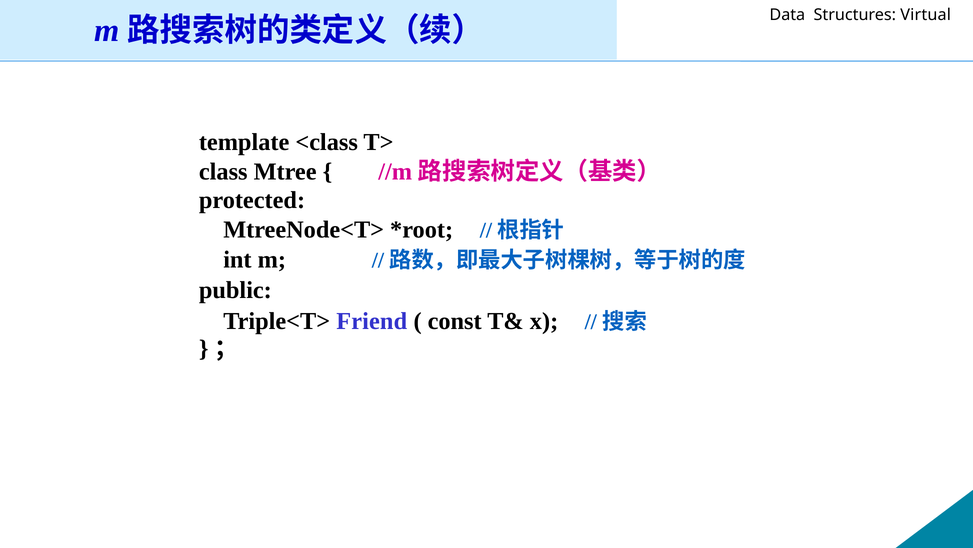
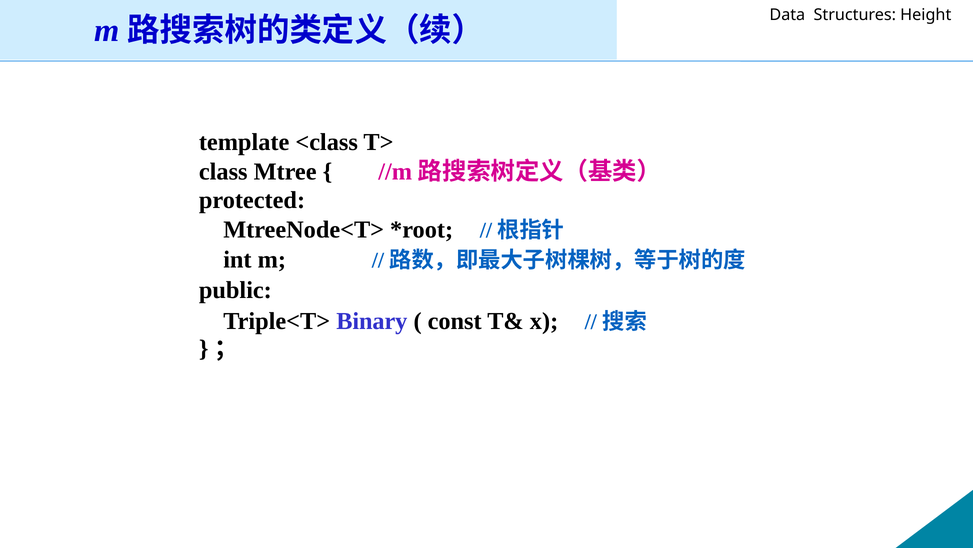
Virtual: Virtual -> Height (926, 15)
Friend: Friend -> Binary (372, 321)
